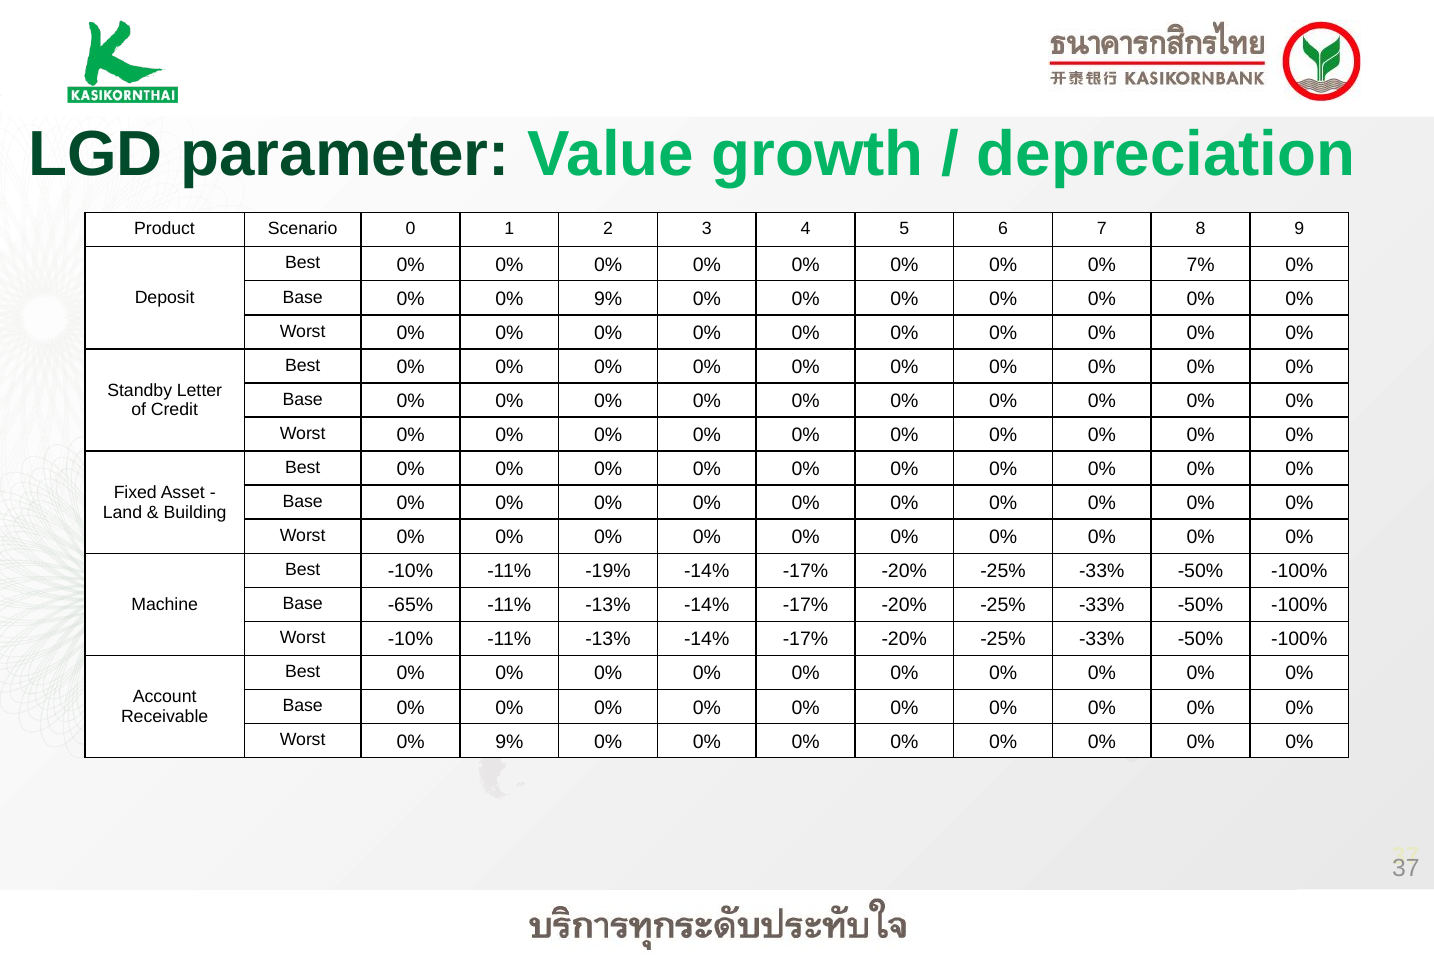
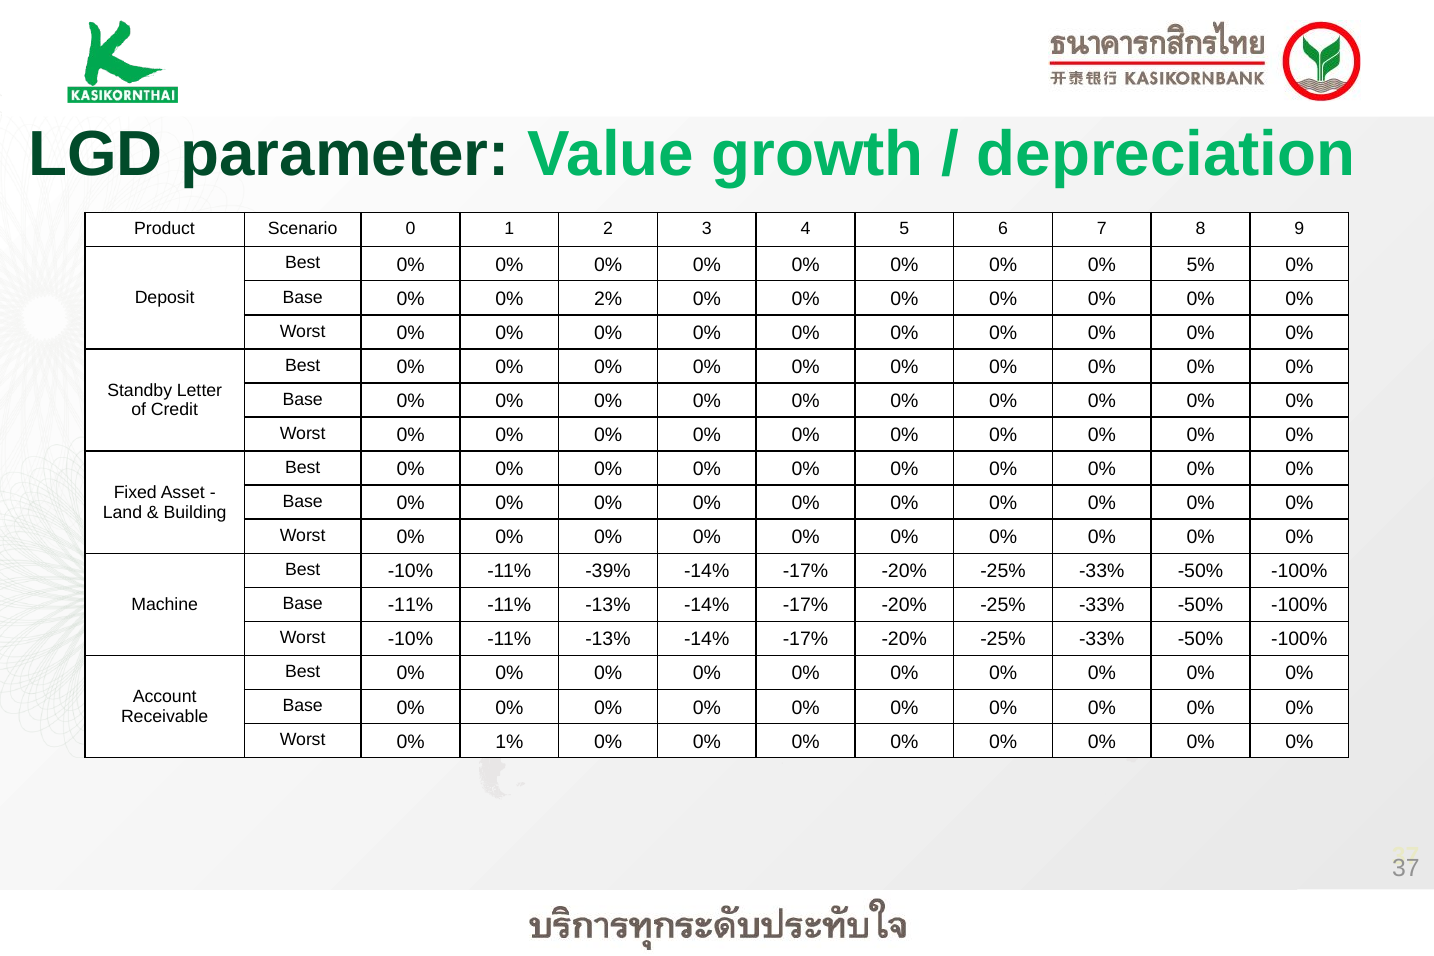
7%: 7% -> 5% (1201, 265)
0% 0% 9%: 9% -> 2% (608, 299)
-19%: -19% -> -39% (608, 571)
Base -65%: -65% -> -11% (410, 605)
Worst 0% 9%: 9% -> 1% (509, 742)
